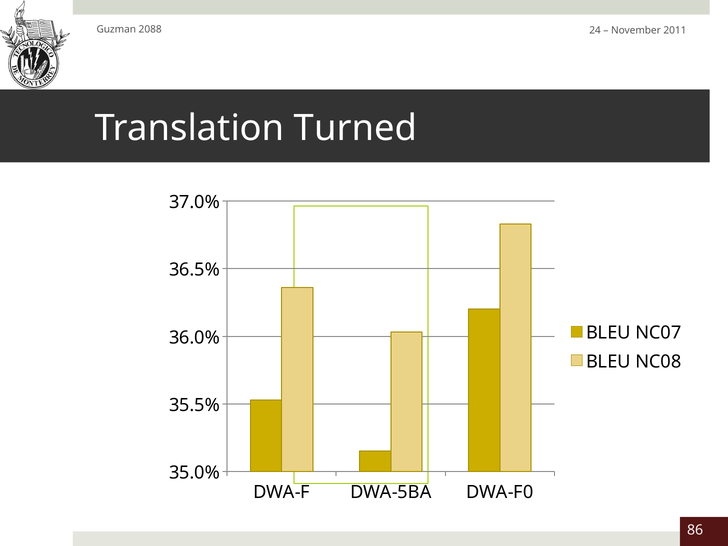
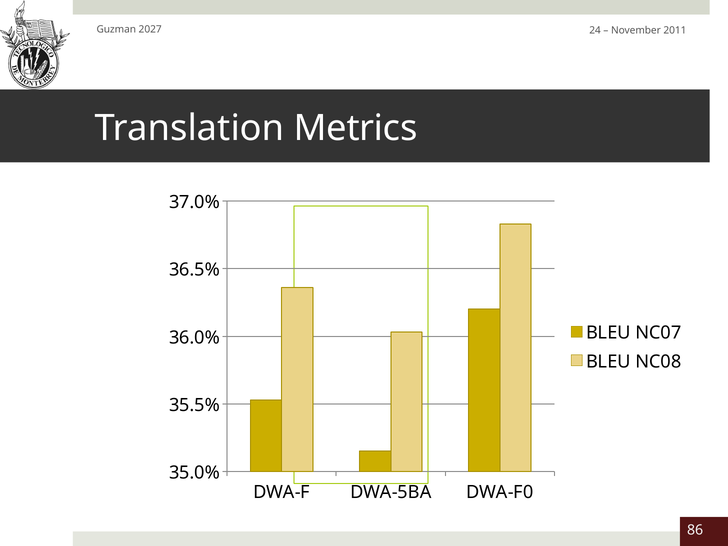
2088: 2088 -> 2027 (150, 29)
Turned: Turned -> Metrics (356, 128)
